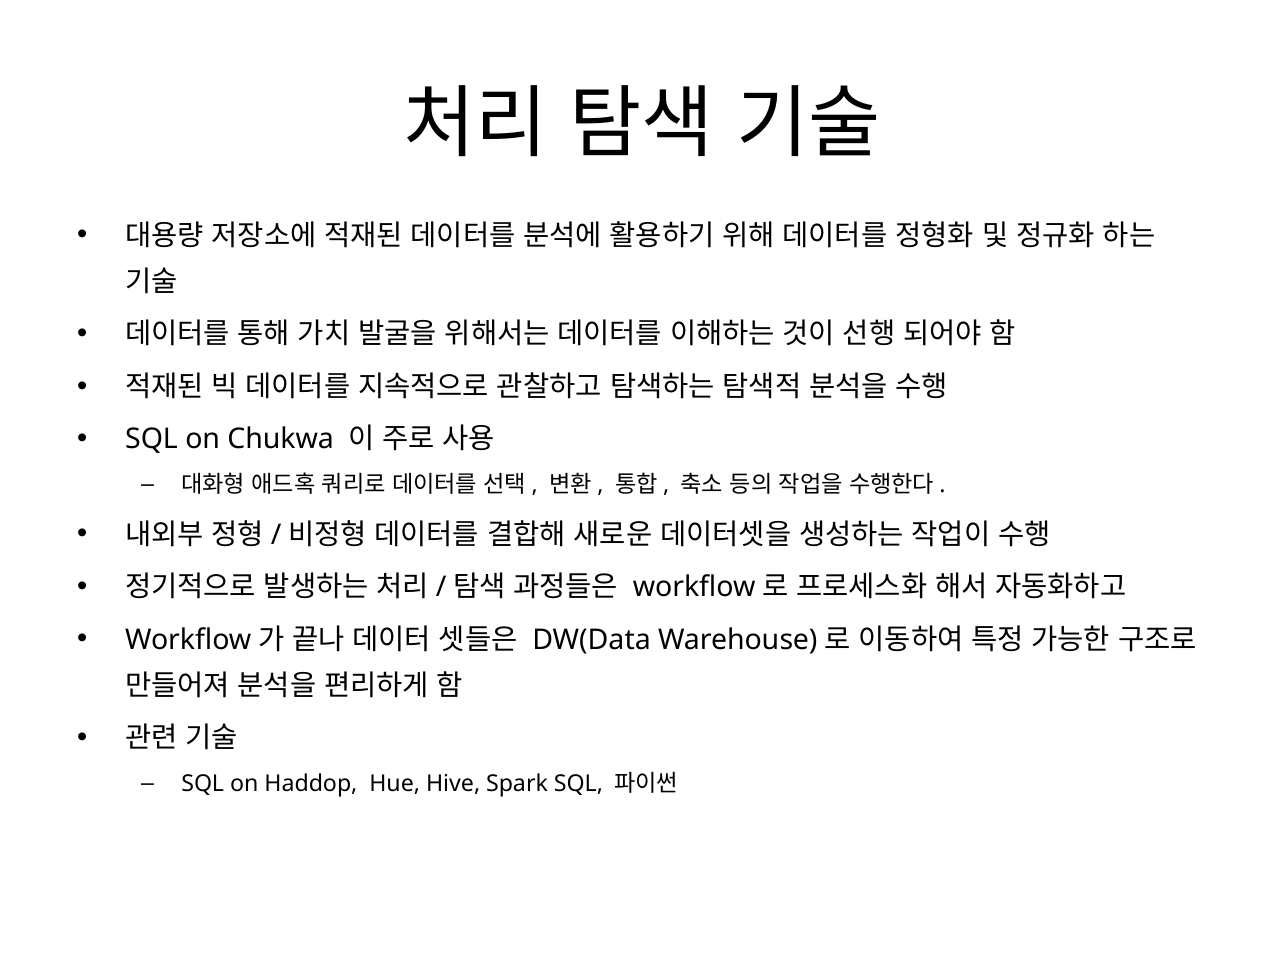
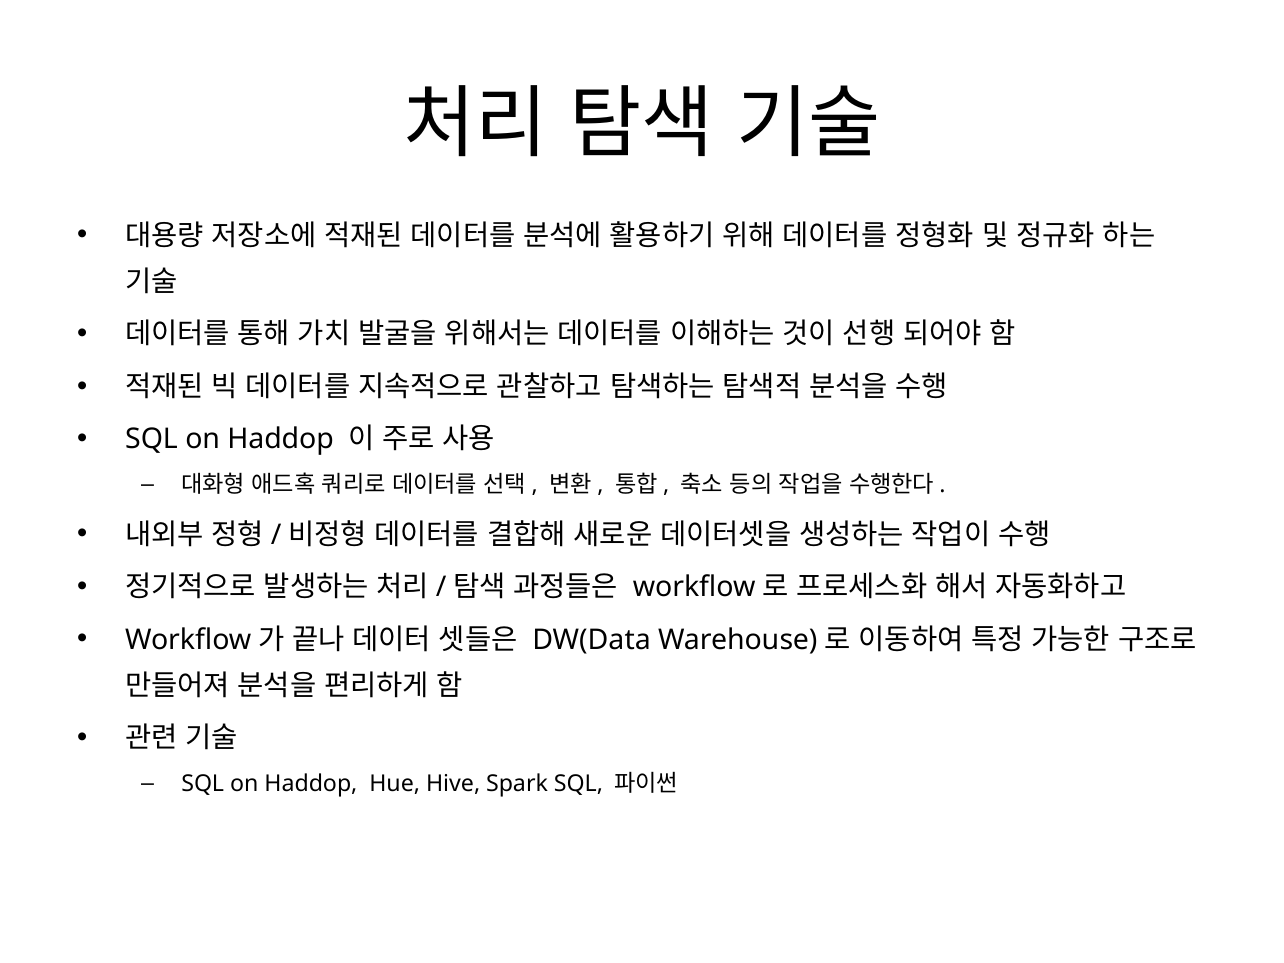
Chukwa: Chukwa -> Haddop (281, 440)
